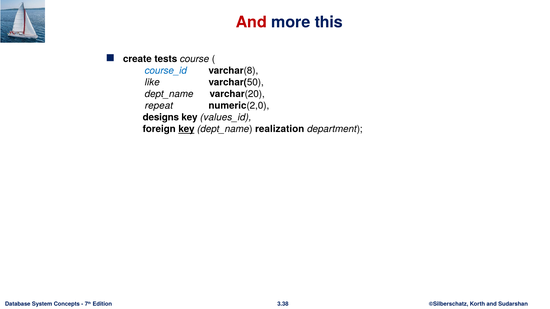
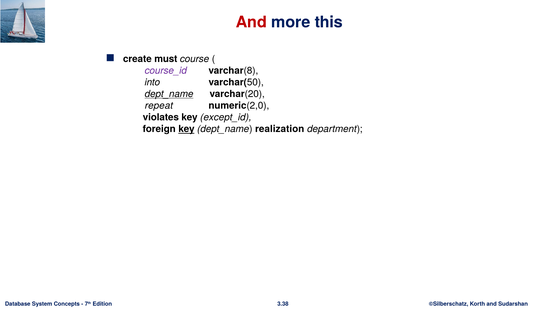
tests: tests -> must (166, 59)
course_id colour: blue -> purple (166, 71)
like: like -> into (152, 82)
dept_name underline: none -> present (169, 94)
designs: designs -> violates (161, 117)
values_id: values_id -> except_id (226, 117)
